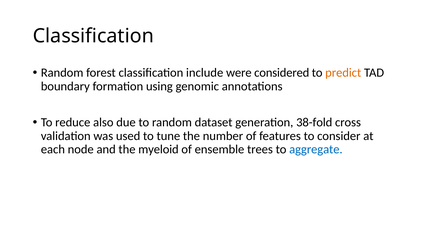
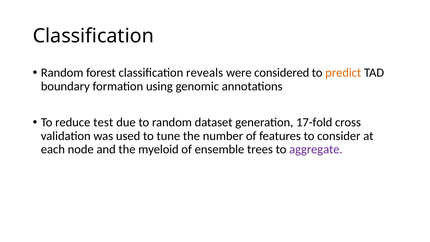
include: include -> reveals (205, 73)
also: also -> test (103, 122)
38-fold: 38-fold -> 17-fold (314, 122)
aggregate colour: blue -> purple (316, 149)
